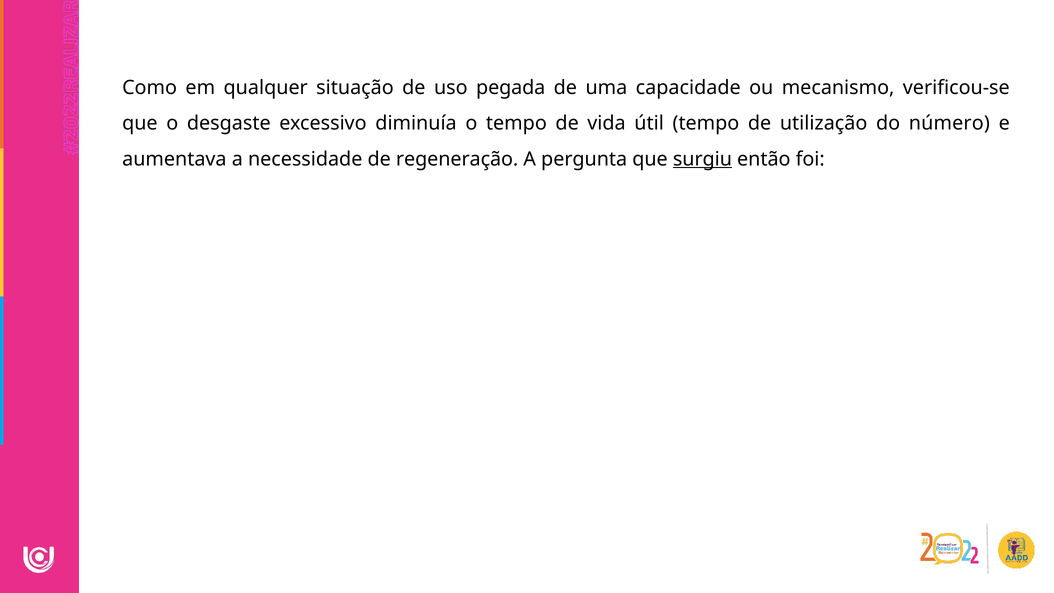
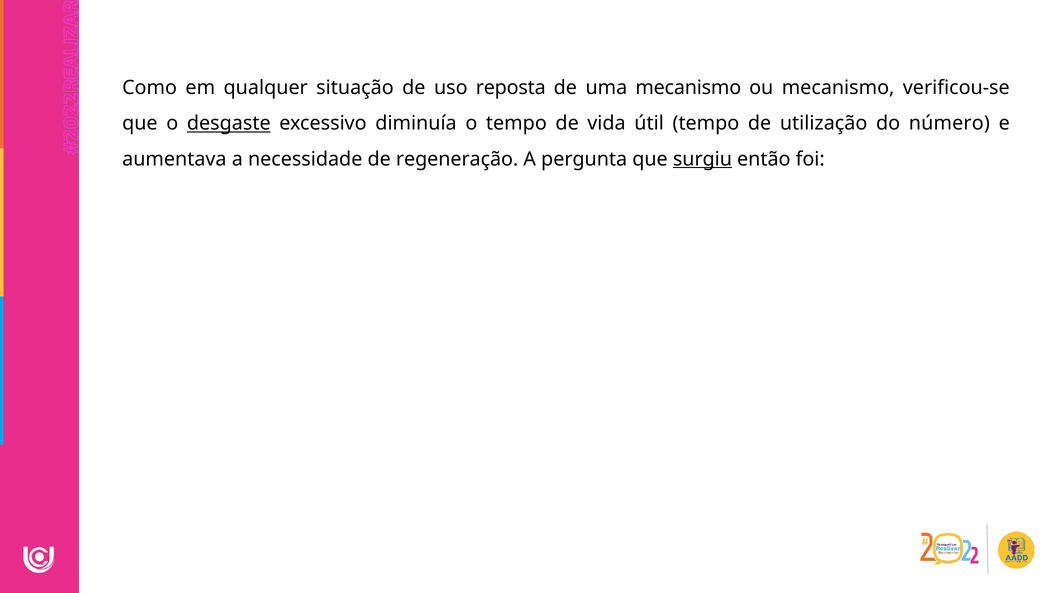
pegada: pegada -> reposta (511, 88)
uma capacidade: capacidade -> mecanismo (688, 88)
desgaste underline: none -> present (229, 123)
